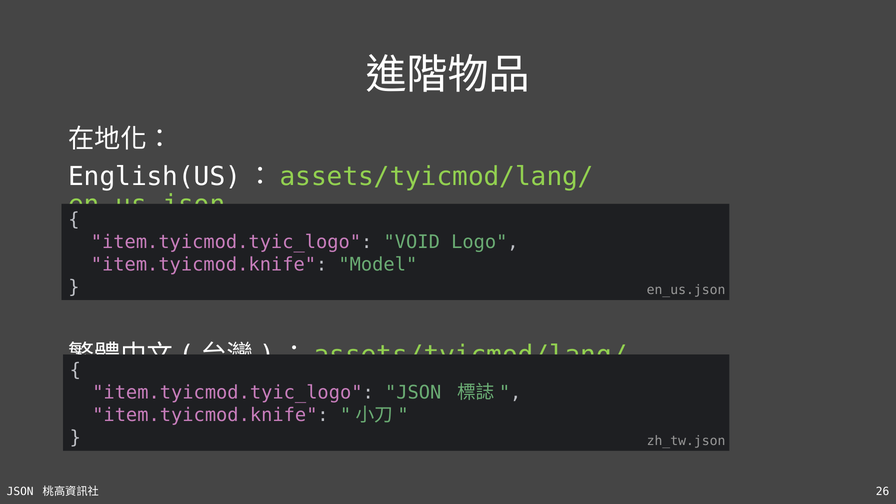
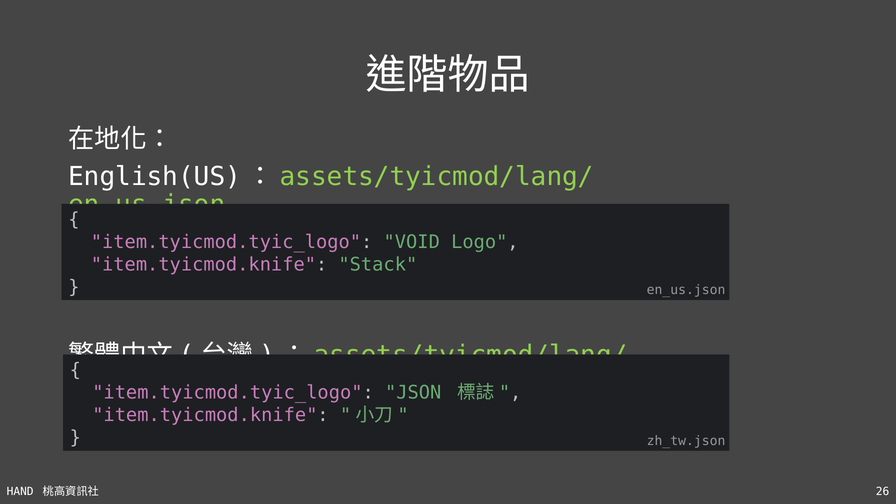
Model: Model -> Stack (378, 264)
JSON: JSON -> HAND (20, 491)
